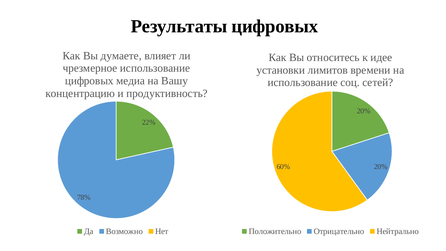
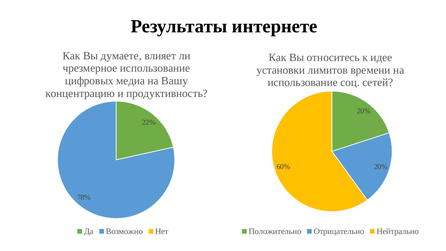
Результаты цифровых: цифровых -> интернете (275, 26)
